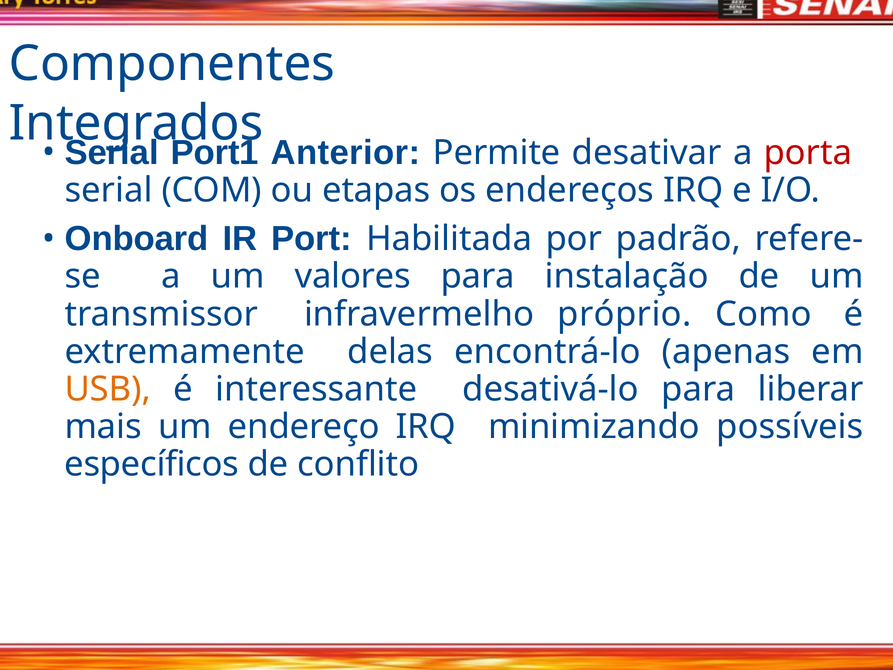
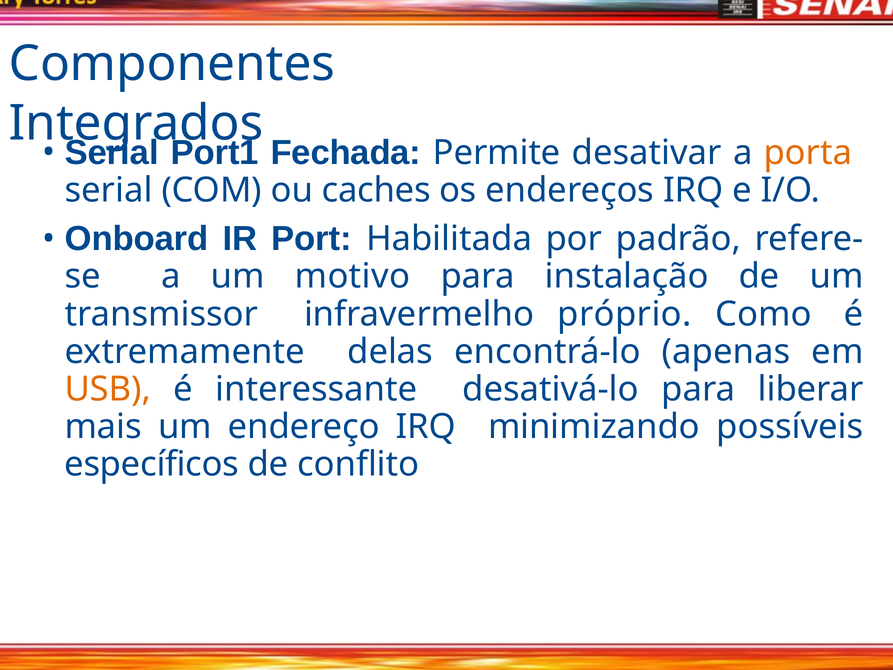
Anterior: Anterior -> Fechada (346, 153)
porta colour: red -> orange (808, 153)
etapas: etapas -> caches (376, 190)
valores: valores -> motivo (352, 276)
